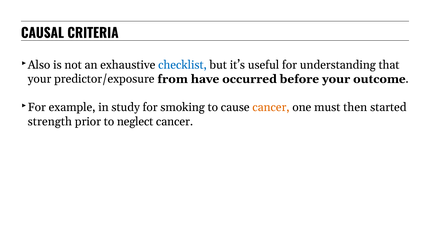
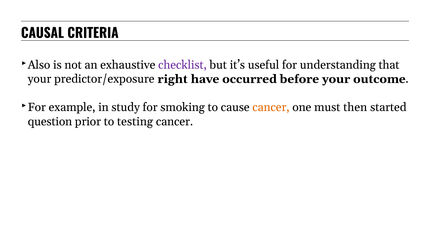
checklist colour: blue -> purple (182, 65)
from: from -> right (173, 79)
strength: strength -> question (50, 121)
neglect: neglect -> testing (135, 121)
